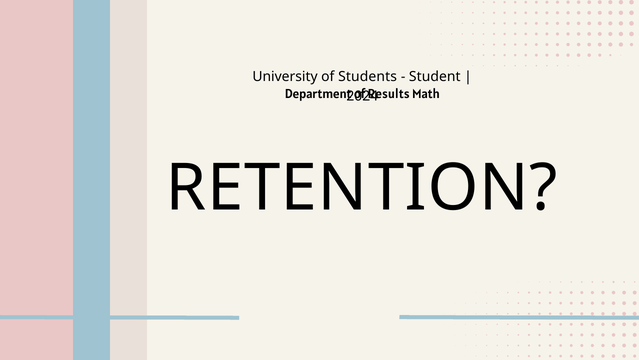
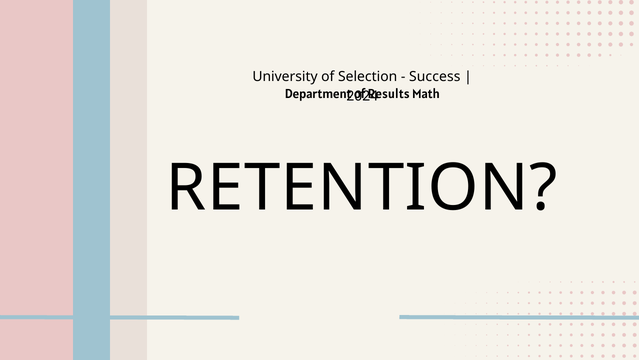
Students: Students -> Selection (368, 77)
Student: Student -> Success (435, 77)
